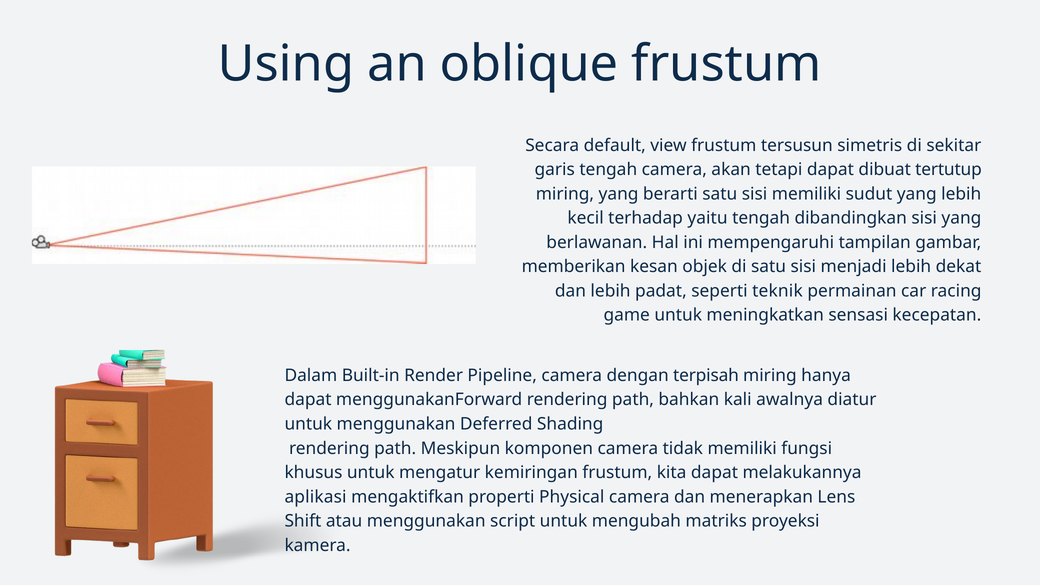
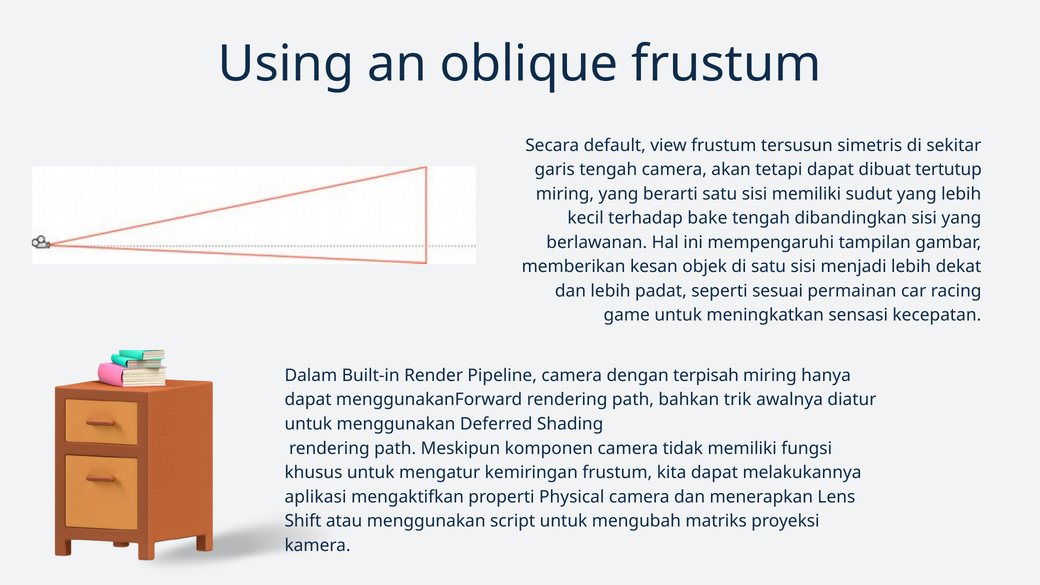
yaitu: yaitu -> bake (707, 218)
teknik: teknik -> sesuai (778, 291)
kali: kali -> trik (738, 400)
